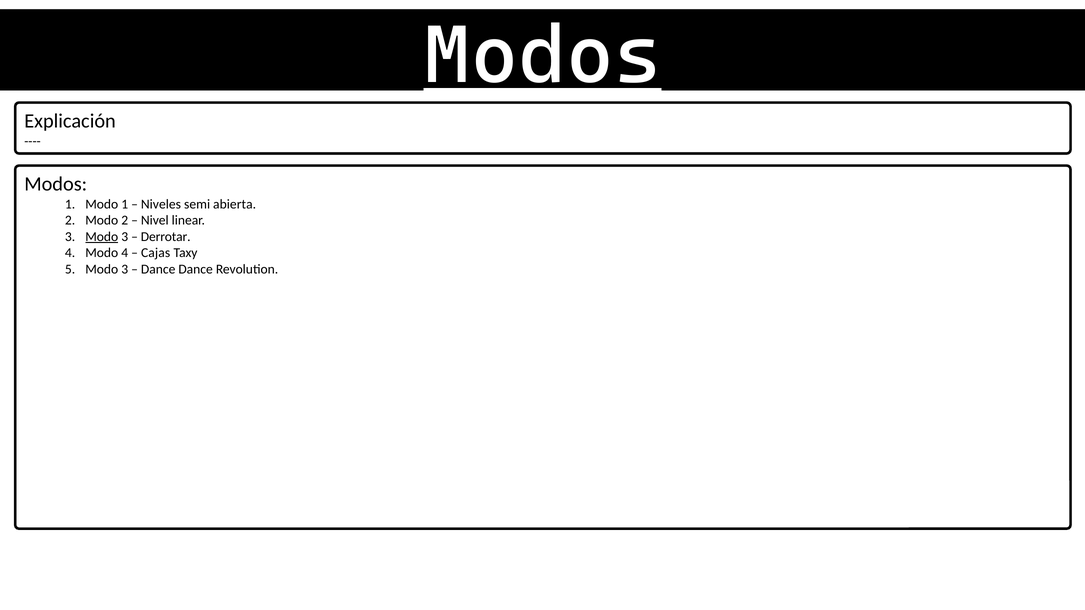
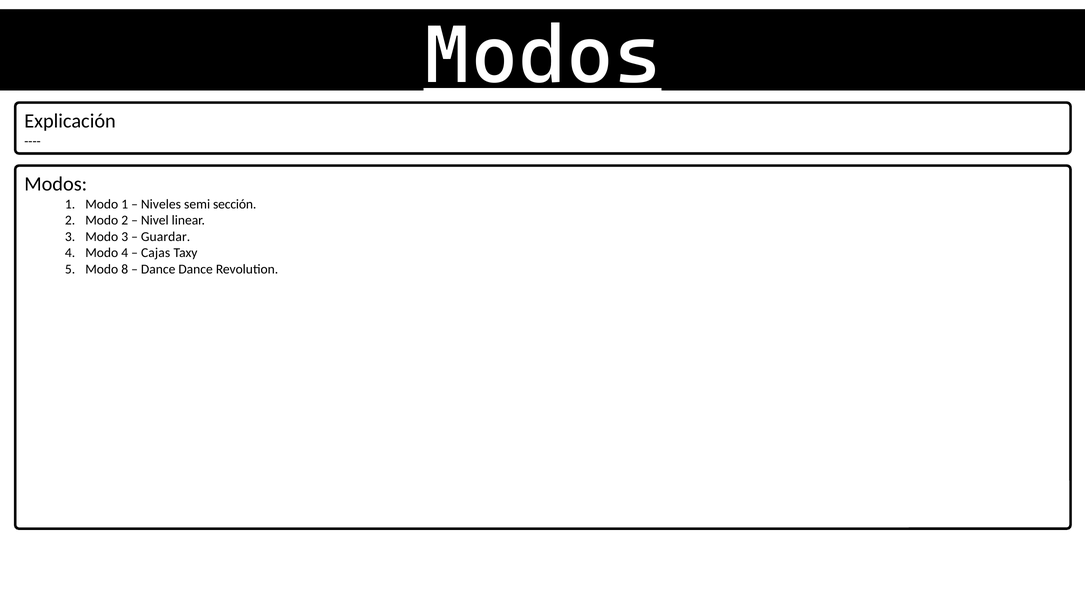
abierta: abierta -> sección (235, 204)
Modo underline: present -> none (102, 237)
Derrotar: Derrotar -> Guardar (166, 237)
5 Modo 3: 3 -> 8 (125, 269)
